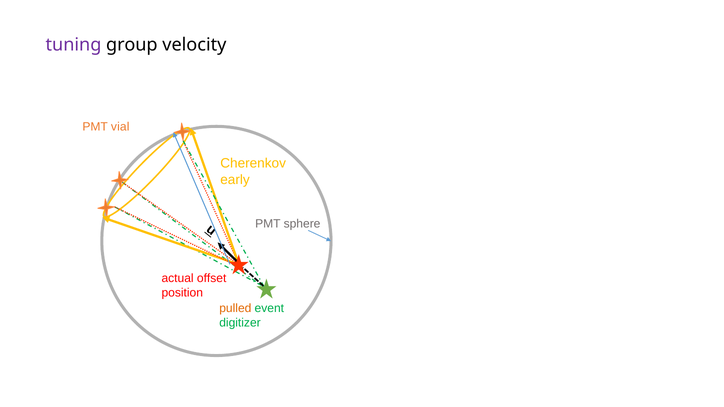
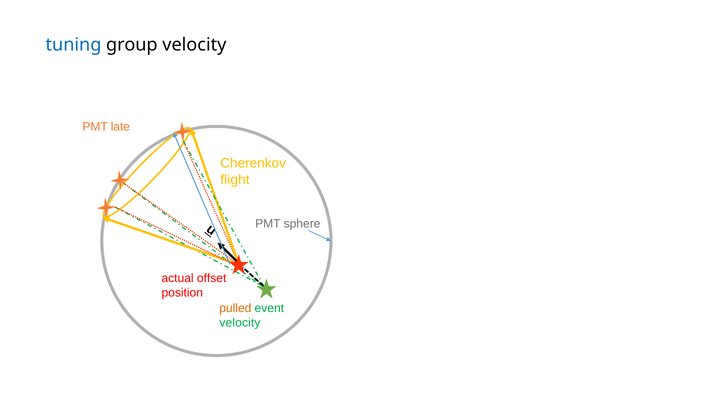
tuning colour: purple -> blue (74, 45)
vial: vial -> late (120, 127)
early: early -> flight (235, 180)
digitizer: digitizer -> velocity (240, 323)
